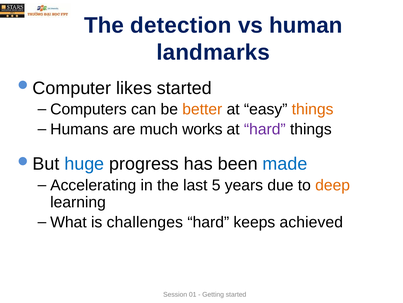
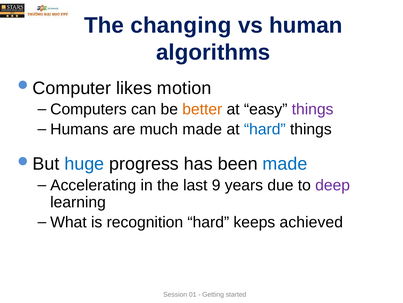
detection: detection -> changing (181, 25)
landmarks: landmarks -> algorithms (213, 52)
likes started: started -> motion (184, 88)
things colour: orange -> purple (313, 109)
much works: works -> made (202, 129)
hard colour: purple -> blue (265, 129)
5: 5 -> 9 (216, 185)
deep colour: orange -> purple (333, 185)
challenges: challenges -> recognition (145, 222)
